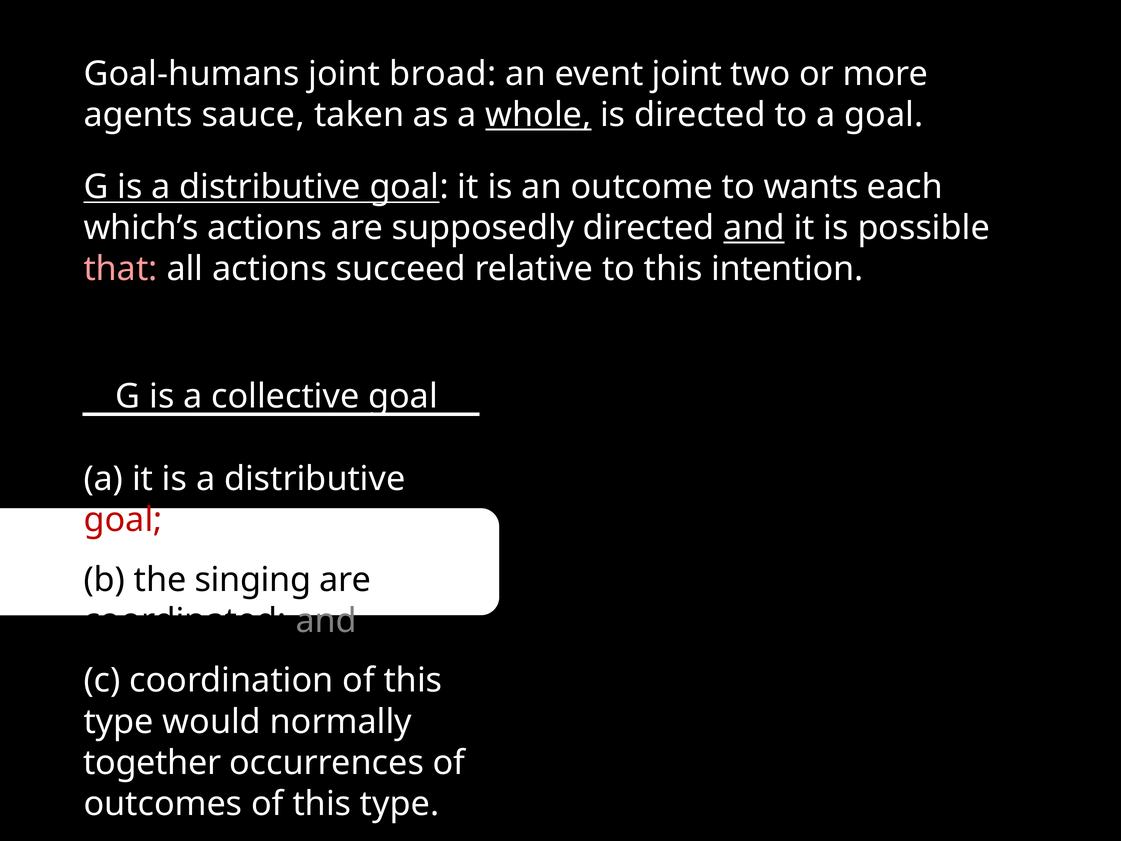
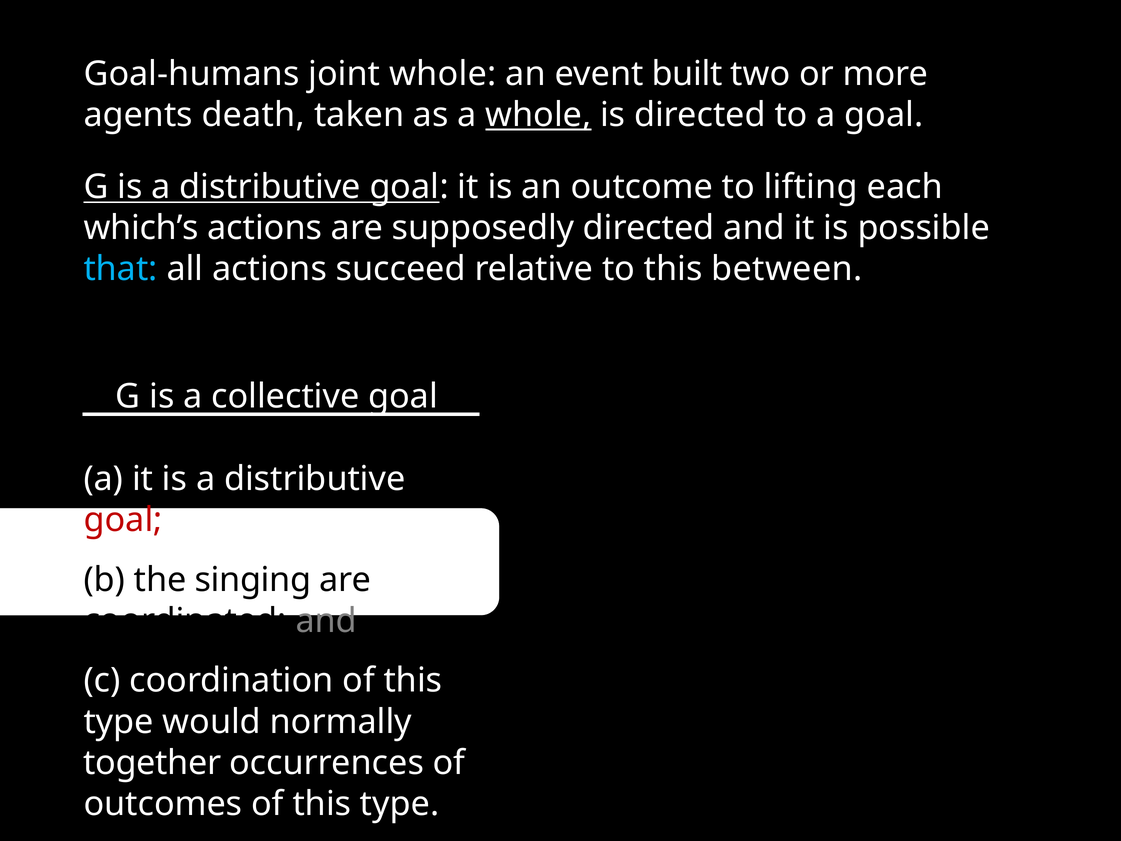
joint broad: broad -> whole (443, 74)
event joint: joint -> built (687, 74)
sauce: sauce -> death (253, 115)
wants: wants -> lifting (811, 187)
and underline: present -> none (754, 228)
that colour: pink -> light blue (121, 269)
intention: intention -> between (787, 269)
